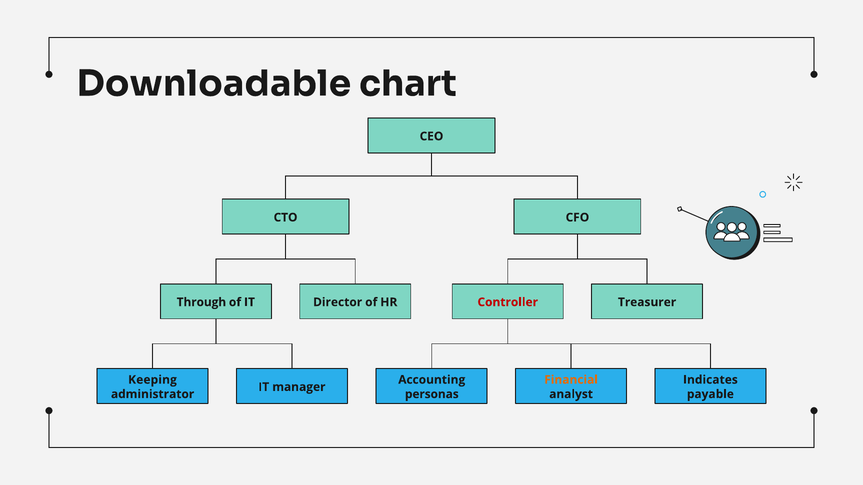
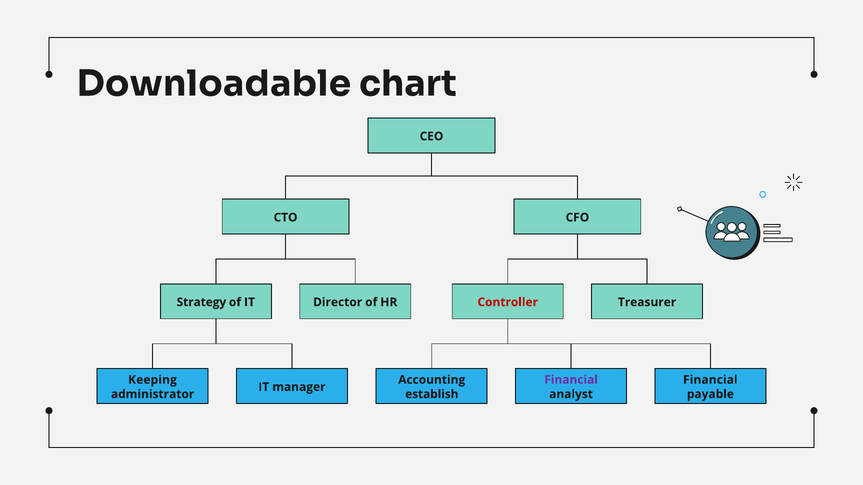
Through: Through -> Strategy (201, 302)
Financial colour: orange -> purple (571, 380)
Indicates: Indicates -> Financial (710, 380)
personas: personas -> establish (432, 395)
